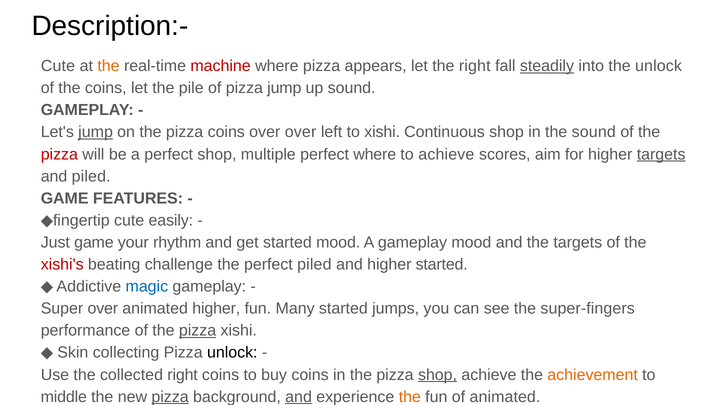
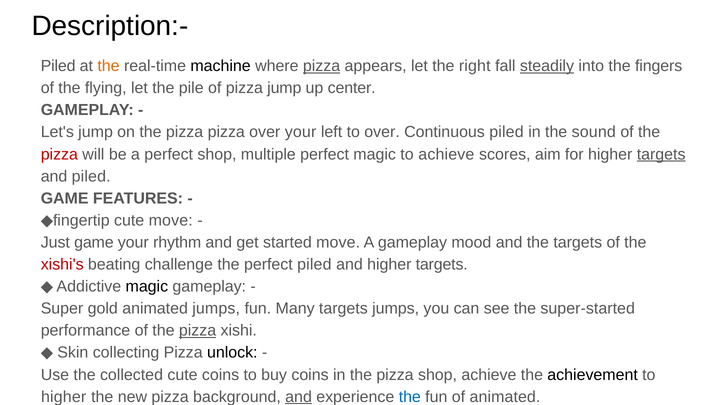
Cute: Cute -> Piled (58, 66)
machine colour: red -> black (221, 66)
pizza underline: none -> present (322, 66)
the unlock: unlock -> fingers (659, 66)
the coins: coins -> flying (106, 88)
up sound: sound -> center (352, 88)
jump underline: present -> none (96, 132)
pizza coins: coins -> pizza (226, 132)
over over: over -> your (301, 132)
to xishi: xishi -> over (382, 132)
Continuous shop: shop -> piled (506, 132)
perfect where: where -> magic (375, 154)
cute easily: easily -> move (171, 220)
started mood: mood -> move (338, 242)
and higher started: started -> targets (442, 264)
magic colour: blue -> black (147, 287)
Super over: over -> gold (103, 309)
animated higher: higher -> jumps (216, 309)
Many started: started -> targets (343, 309)
super-fingers: super-fingers -> super-started (588, 309)
collected right: right -> cute (182, 375)
shop underline: present -> none (438, 375)
achievement colour: orange -> black (593, 375)
middle: middle -> higher (64, 397)
pizza underline: present -> none (170, 397)
the colour: orange -> blue (410, 397)
